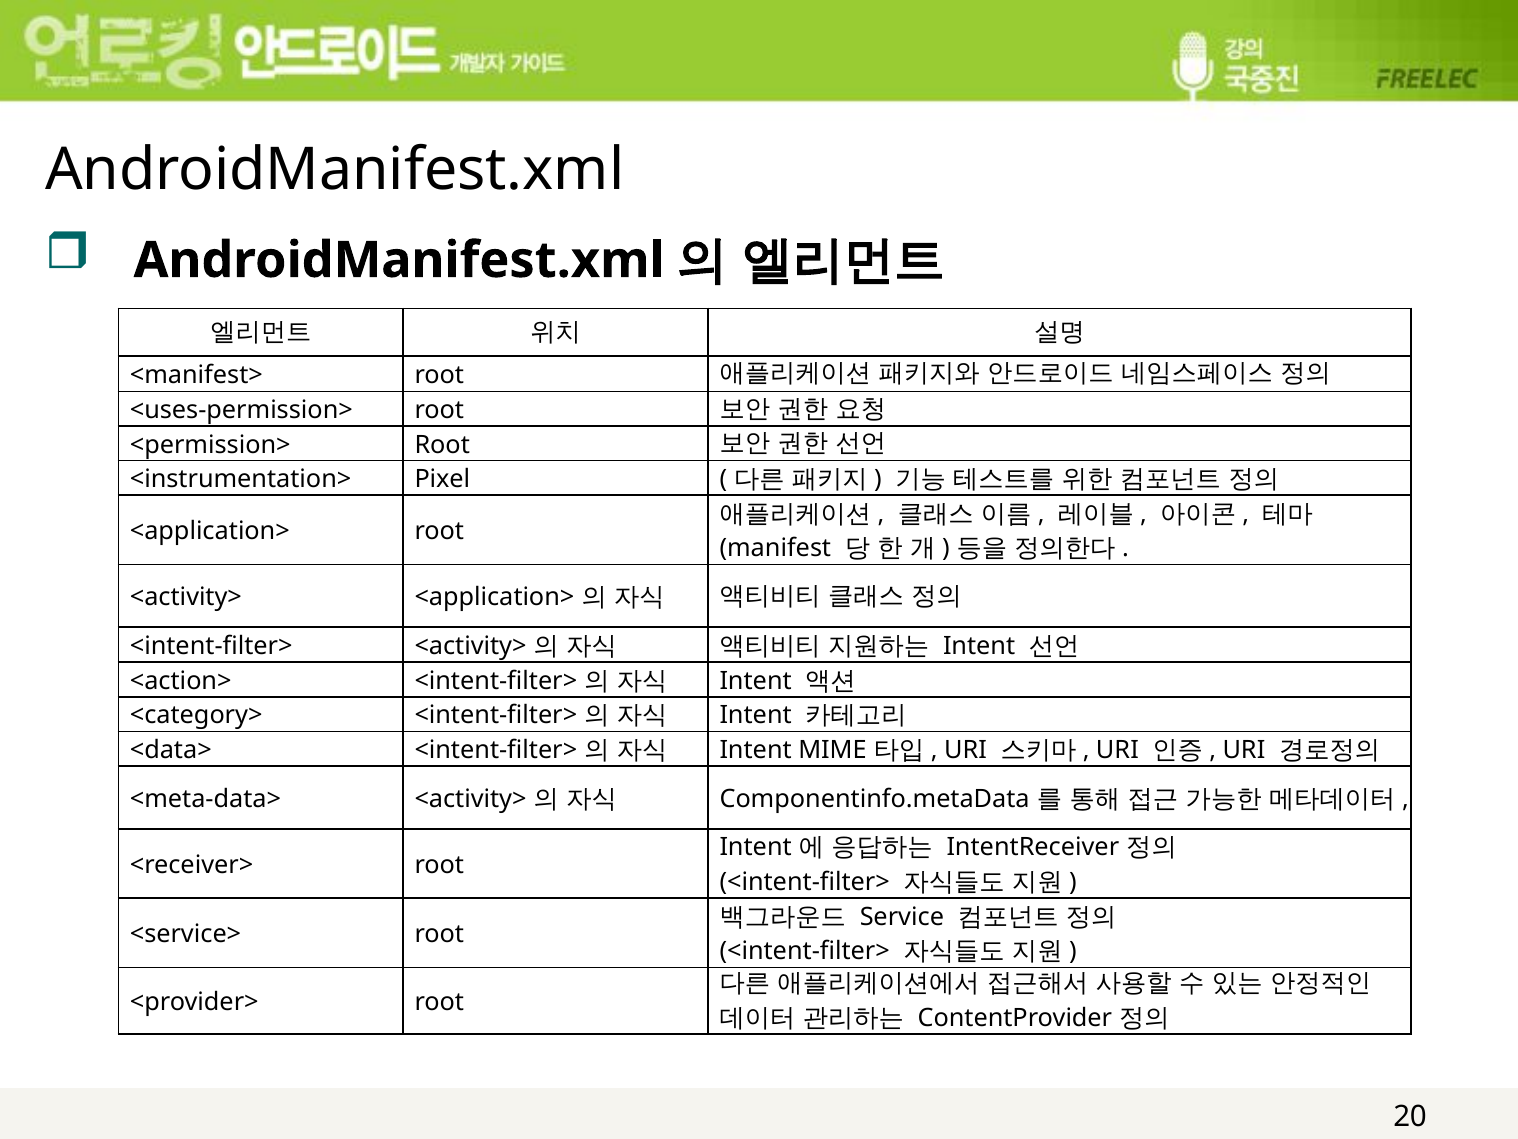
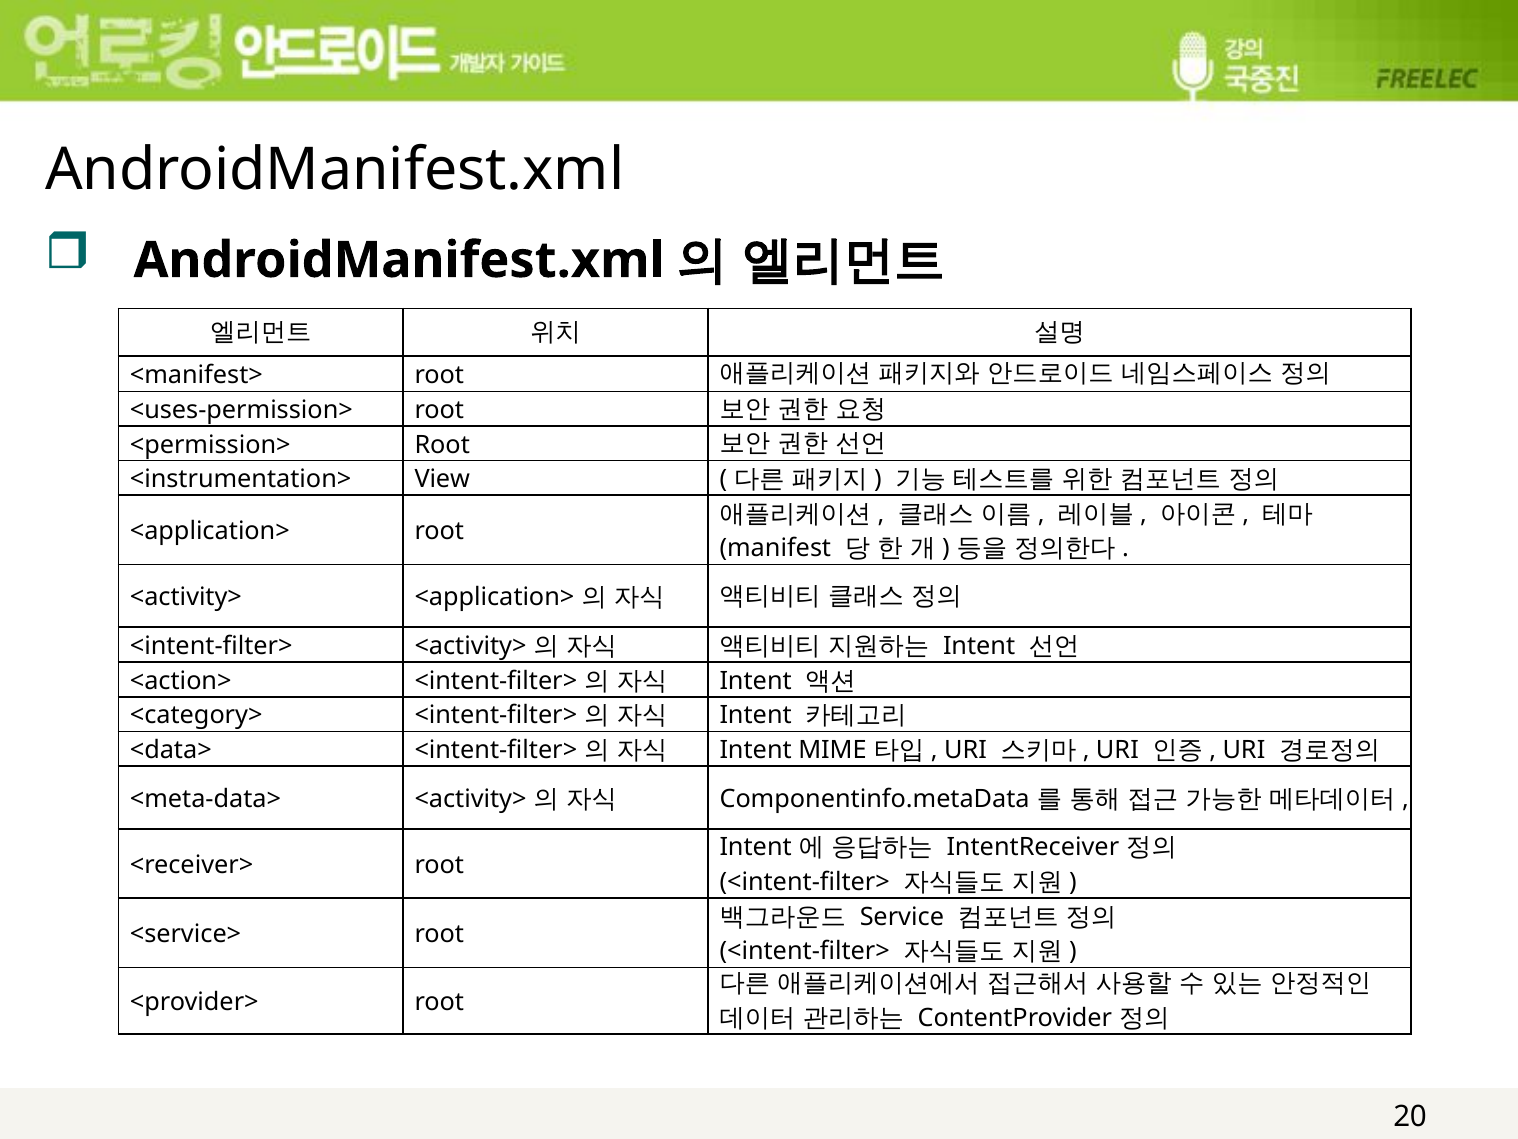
Pixel: Pixel -> View (442, 479)
